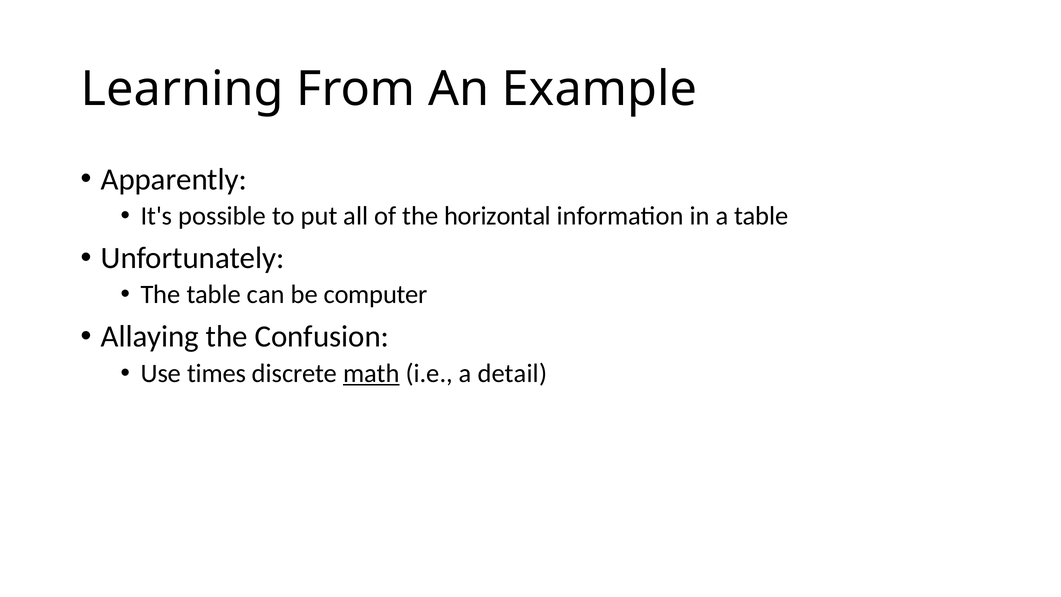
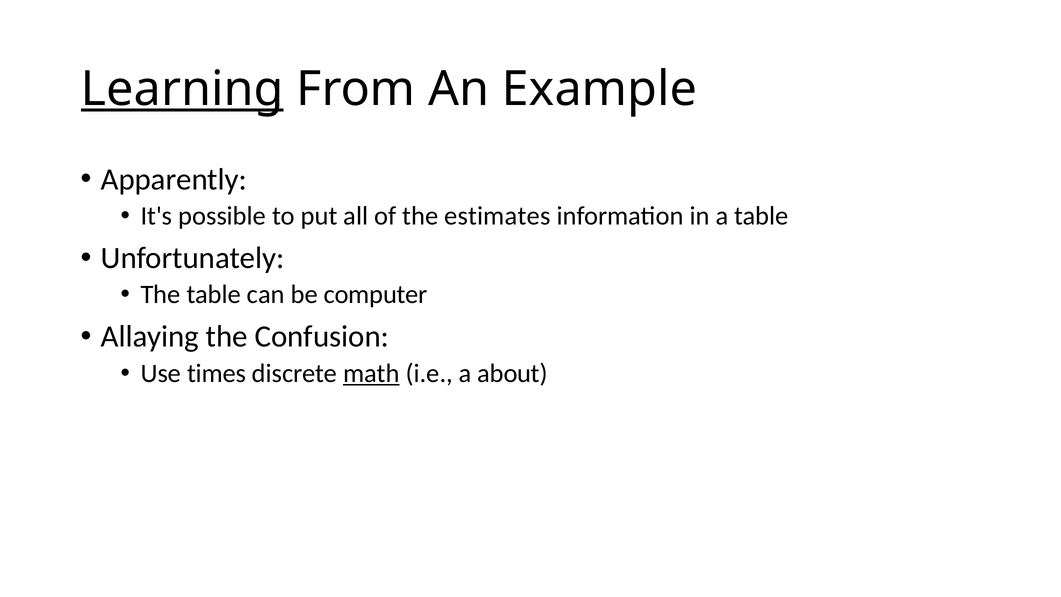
Learning underline: none -> present (182, 89)
horizontal: horizontal -> estimates (497, 216)
detail: detail -> about (513, 373)
